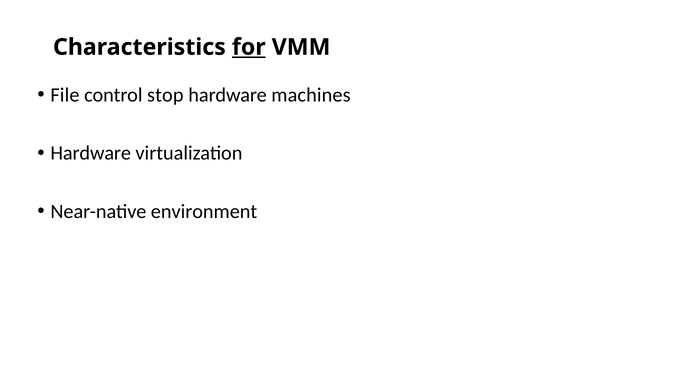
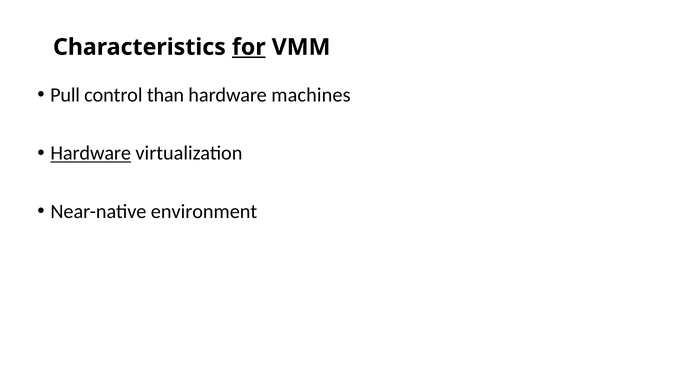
File: File -> Pull (65, 95)
stop: stop -> than (166, 95)
Hardware underline: none -> present (91, 153)
